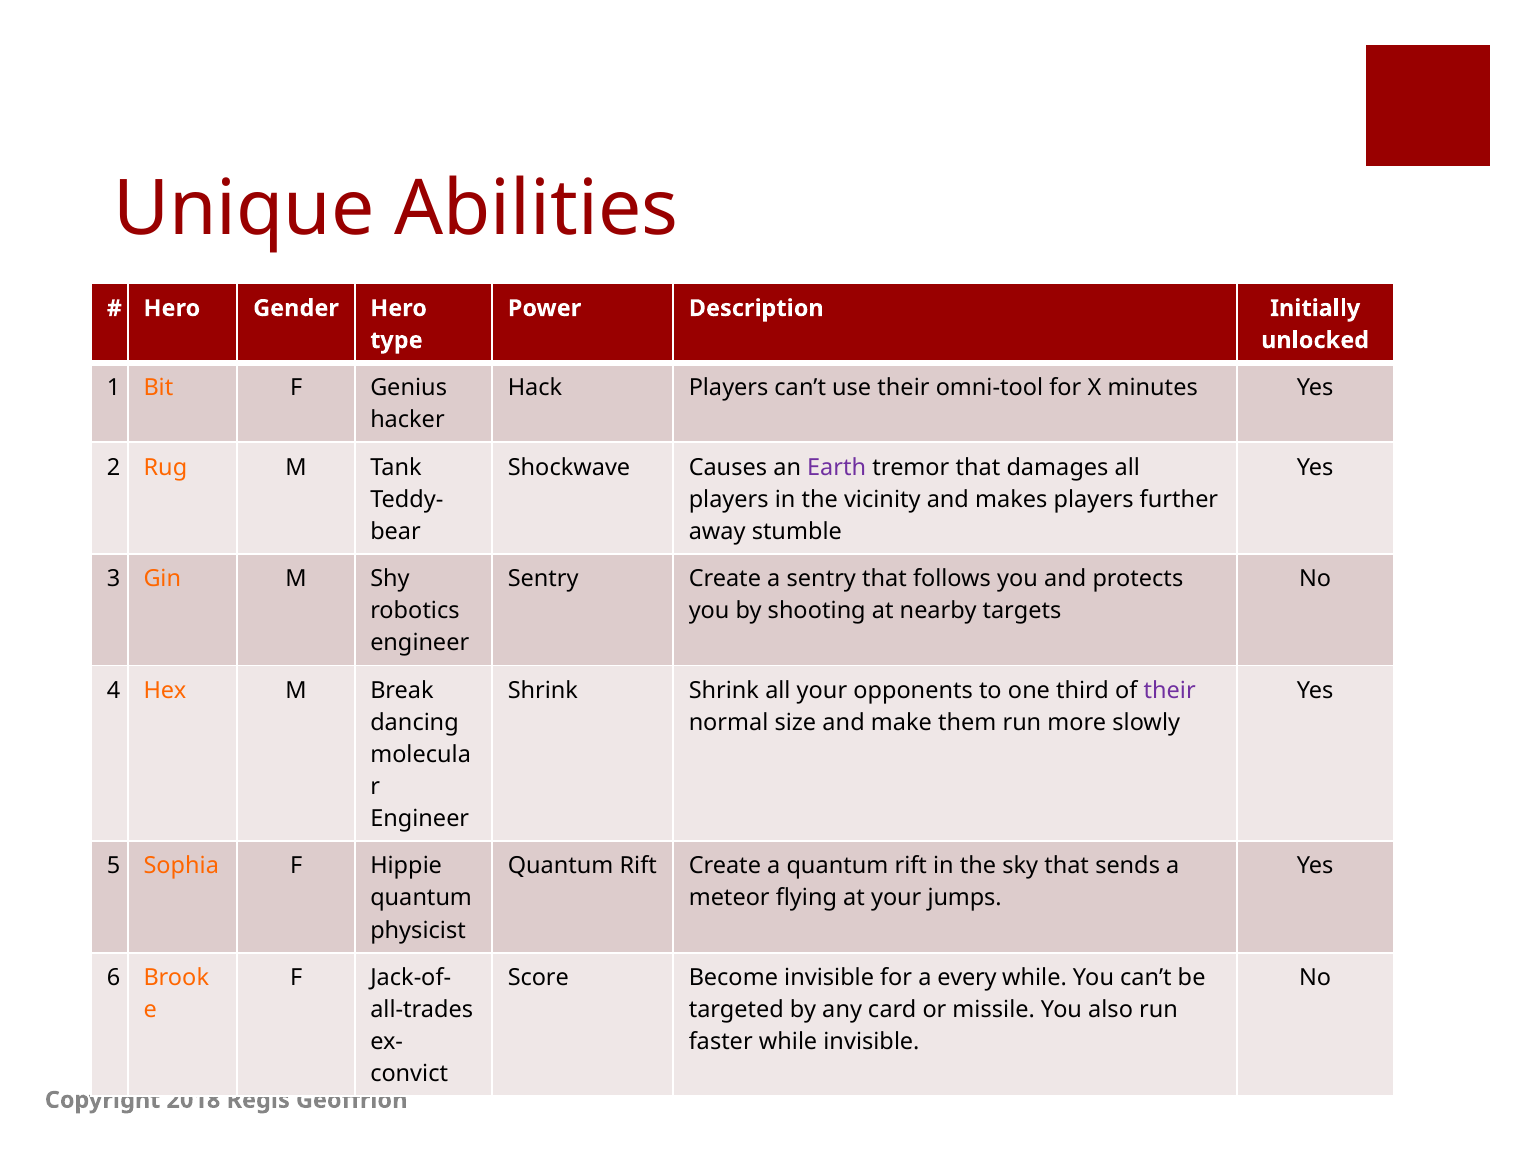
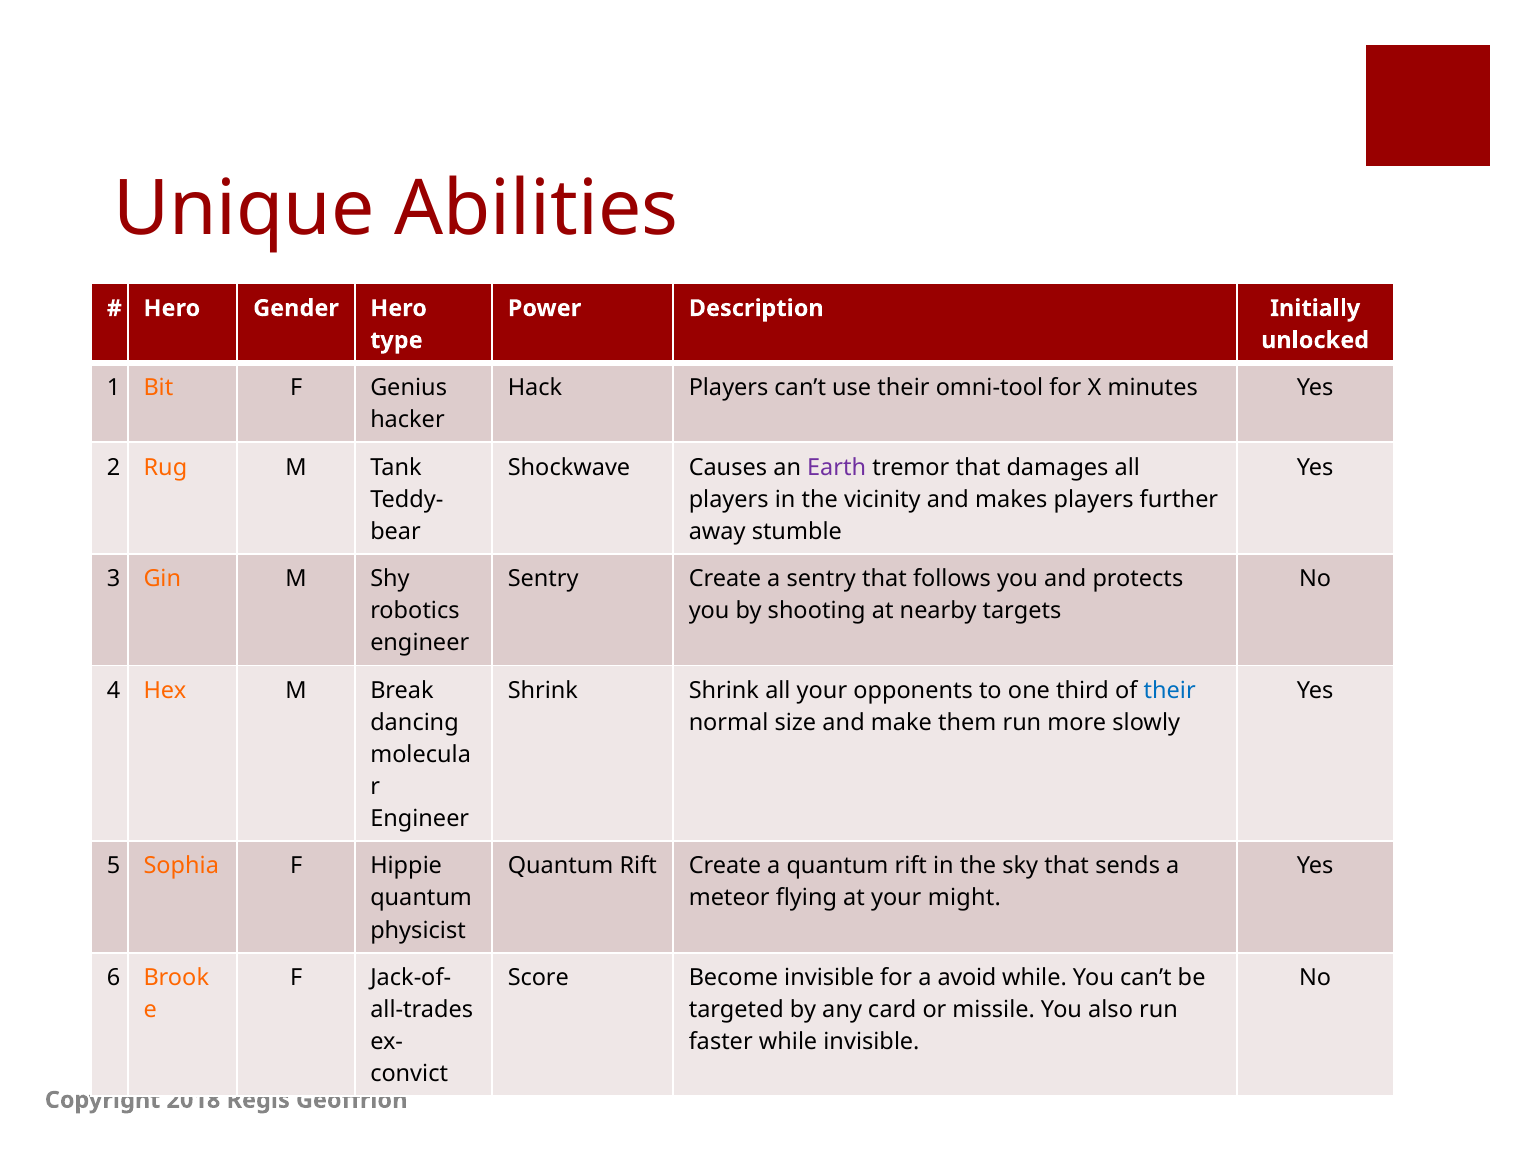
their colour: purple -> blue (1170, 690)
jumps: jumps -> might (964, 898)
every: every -> avoid (967, 977)
